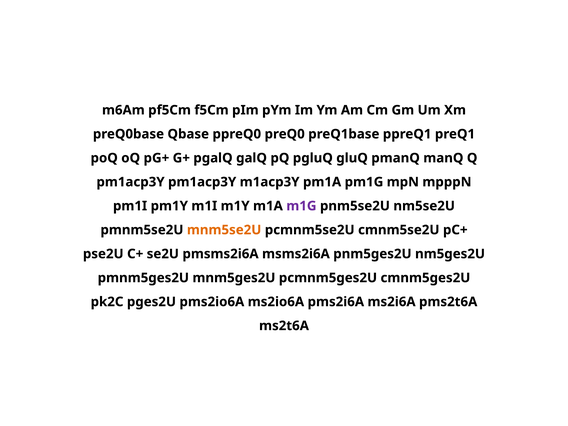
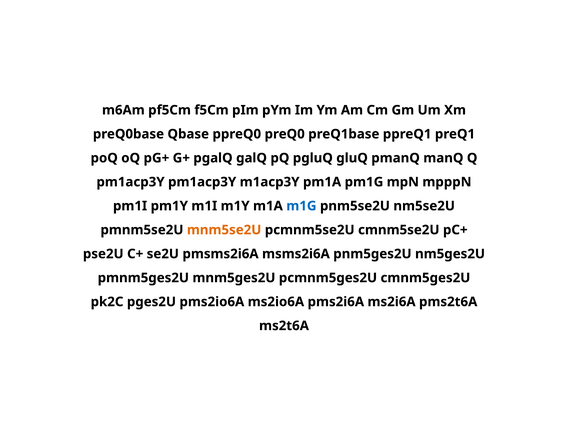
m1G colour: purple -> blue (301, 206)
